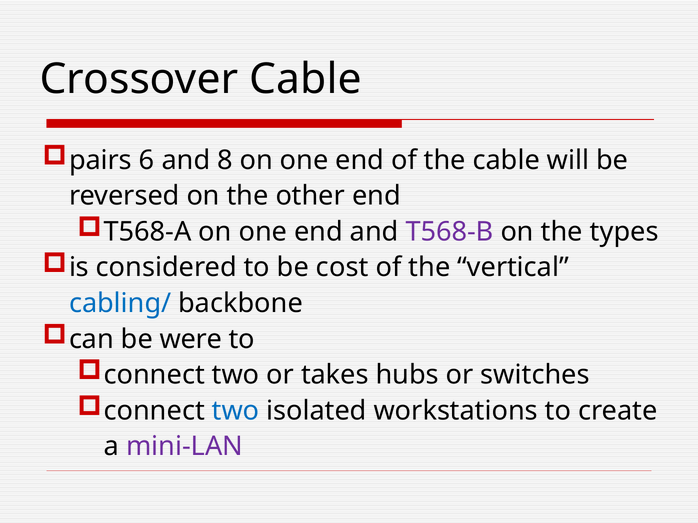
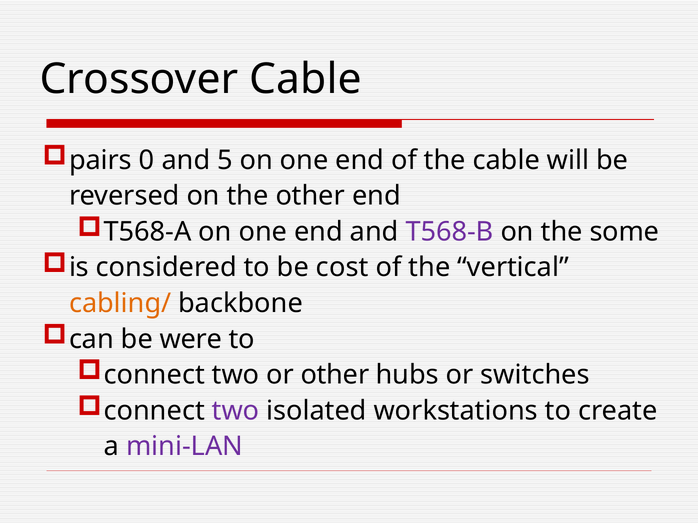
6: 6 -> 0 (147, 160)
8: 8 -> 5 (225, 160)
types: types -> some (624, 232)
cabling/ colour: blue -> orange (120, 304)
or takes: takes -> other (335, 375)
two colour: blue -> purple (236, 411)
